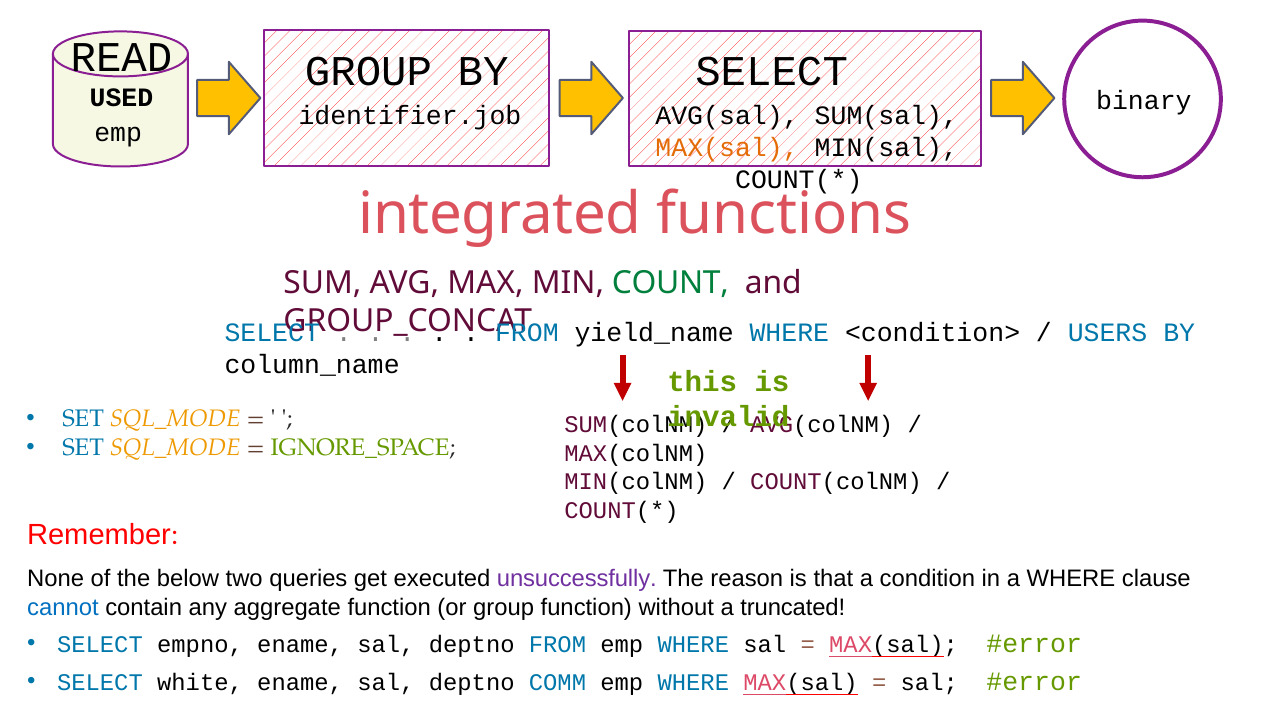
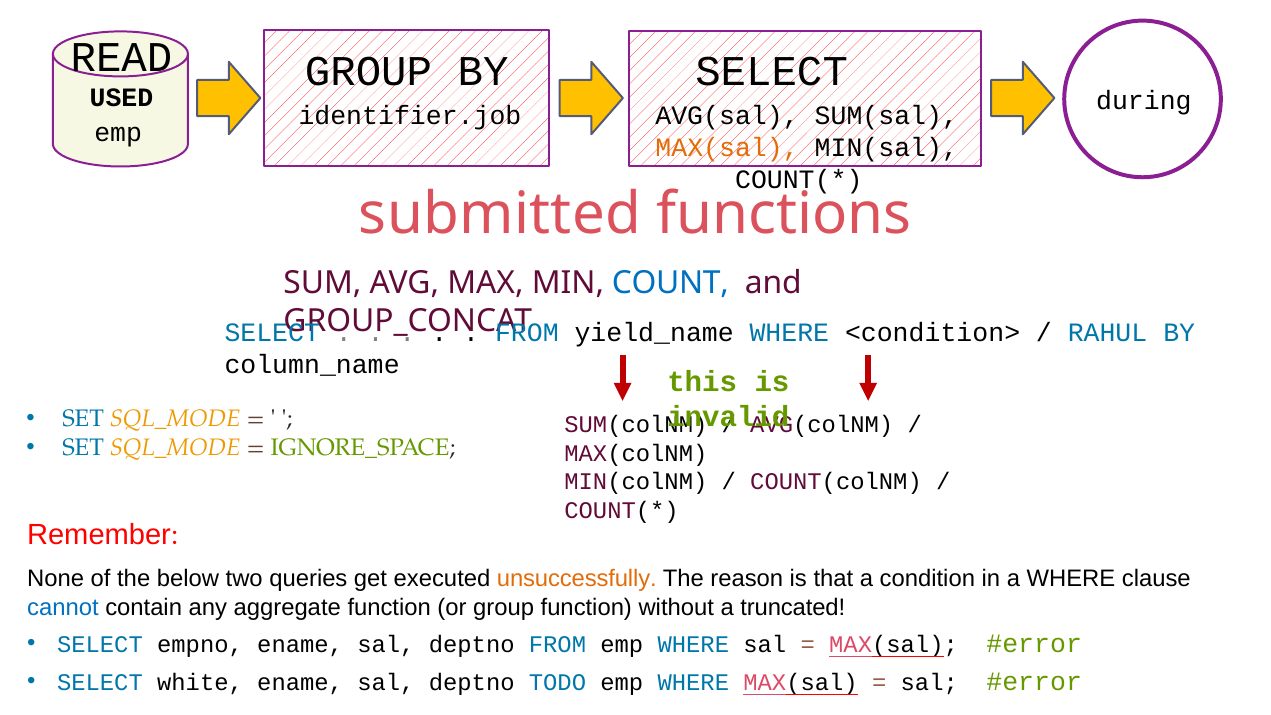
binary: binary -> during (1144, 101)
integrated: integrated -> submitted (500, 214)
COUNT colour: green -> blue (670, 283)
USERS: USERS -> RAHUL (1108, 333)
unsuccessfully colour: purple -> orange (577, 579)
COMM: COMM -> TODO (557, 683)
